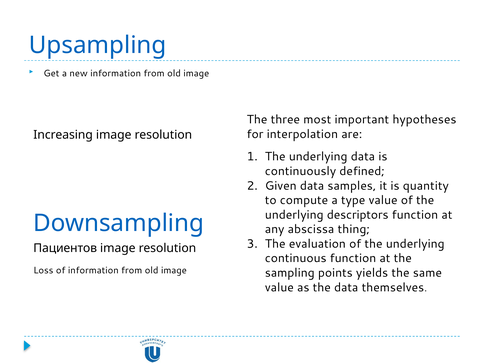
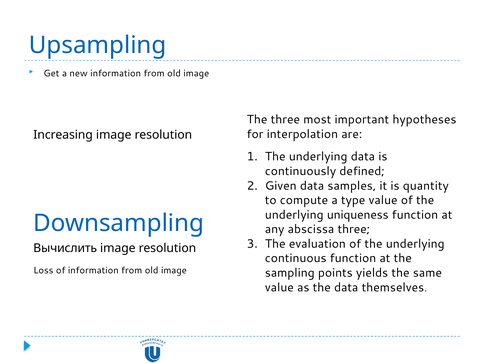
descriptors: descriptors -> uniqueness (358, 215)
abscissa thing: thing -> three (354, 229)
Пациентов: Пациентов -> Вычислить (65, 248)
